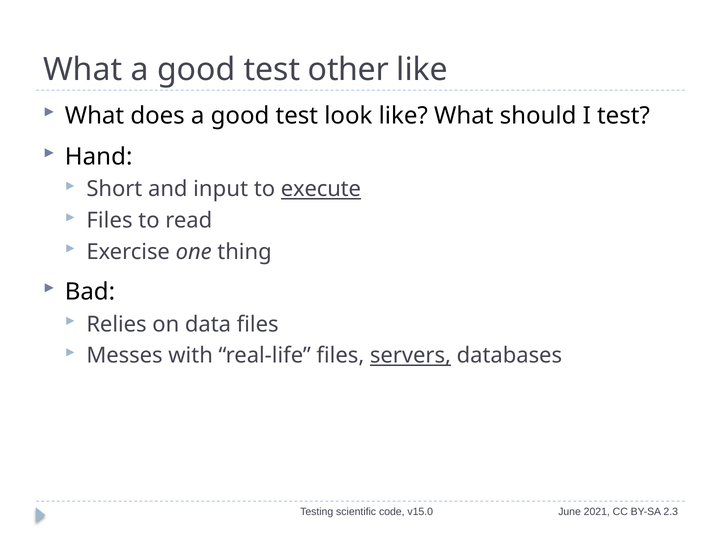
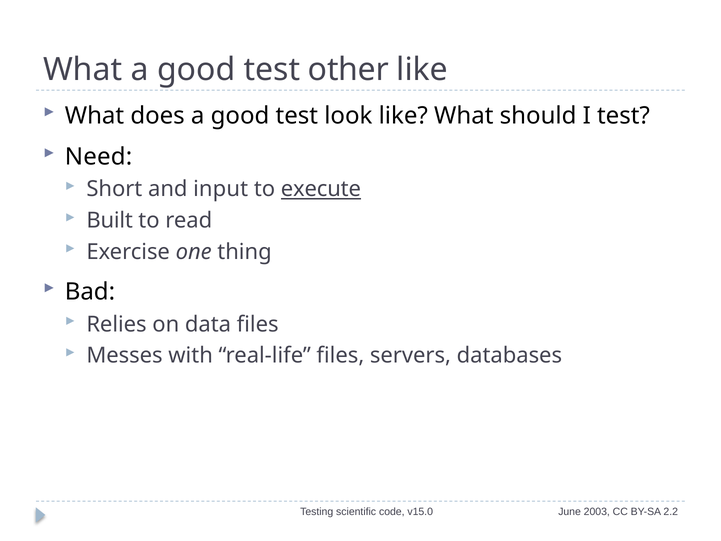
Hand: Hand -> Need (99, 157)
Files: Files -> Built (110, 220)
servers underline: present -> none (410, 356)
2021: 2021 -> 2003 (597, 512)
2.3: 2.3 -> 2.2 (671, 512)
